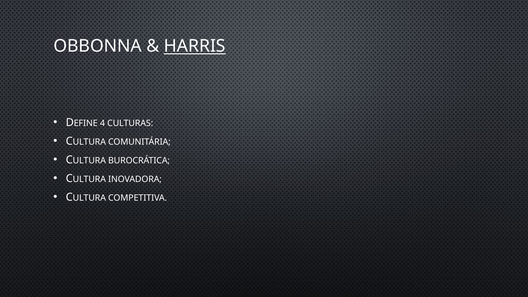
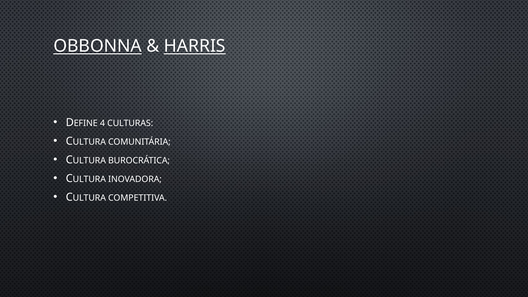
OBBONNA underline: none -> present (98, 46)
